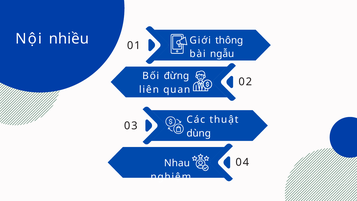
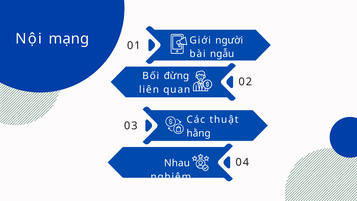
nhiều: nhiều -> mạng (69, 39)
thông: thông -> người (229, 40)
dùng: dùng -> hằng (199, 133)
